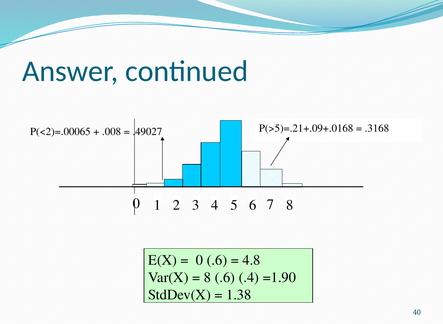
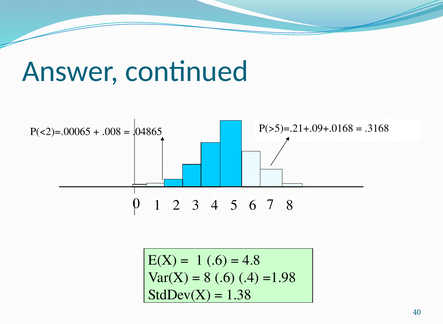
.49027: .49027 -> .04865 (147, 132)
0: 0 -> 1 (200, 261)
=1.90: =1.90 -> =1.98 (279, 278)
